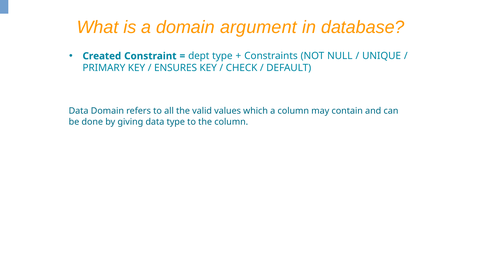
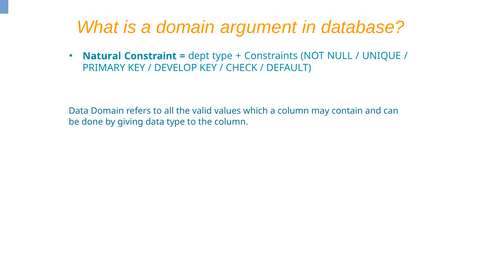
Created: Created -> Natural (102, 56)
ENSURES: ENSURES -> DEVELOP (176, 68)
